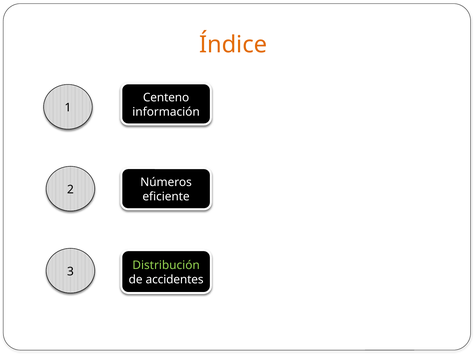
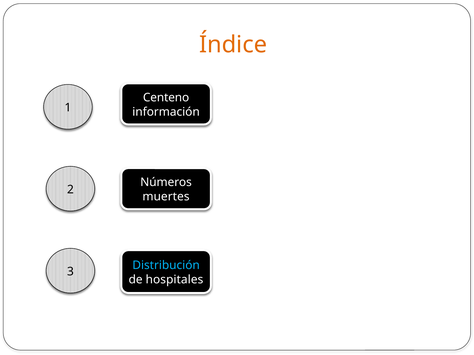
eficiente: eficiente -> muertes (166, 197)
Distribución colour: light green -> light blue (166, 266)
accidentes: accidentes -> hospitales (174, 280)
